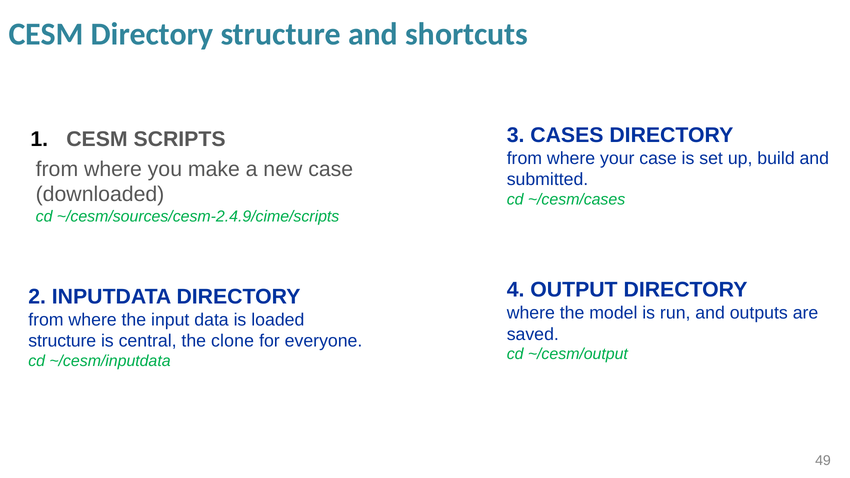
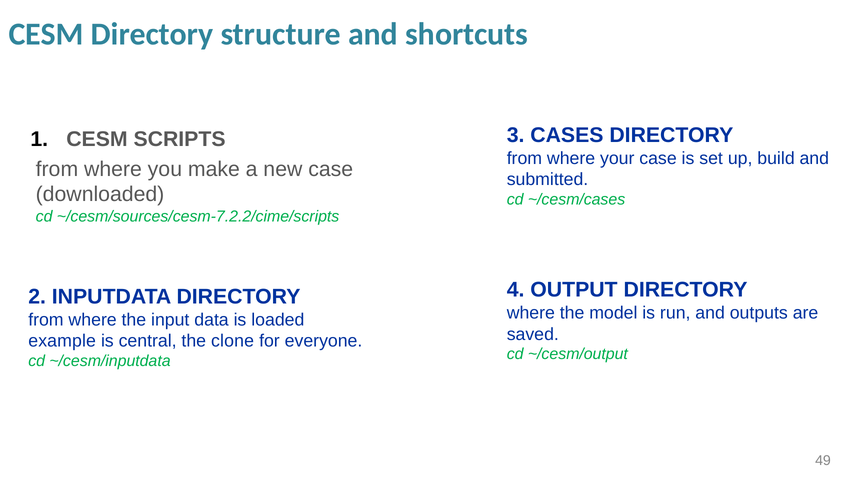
~/cesm/sources/cesm-2.4.9/cime/scripts: ~/cesm/sources/cesm-2.4.9/cime/scripts -> ~/cesm/sources/cesm-7.2.2/cime/scripts (198, 216)
structure: structure -> example (62, 341)
